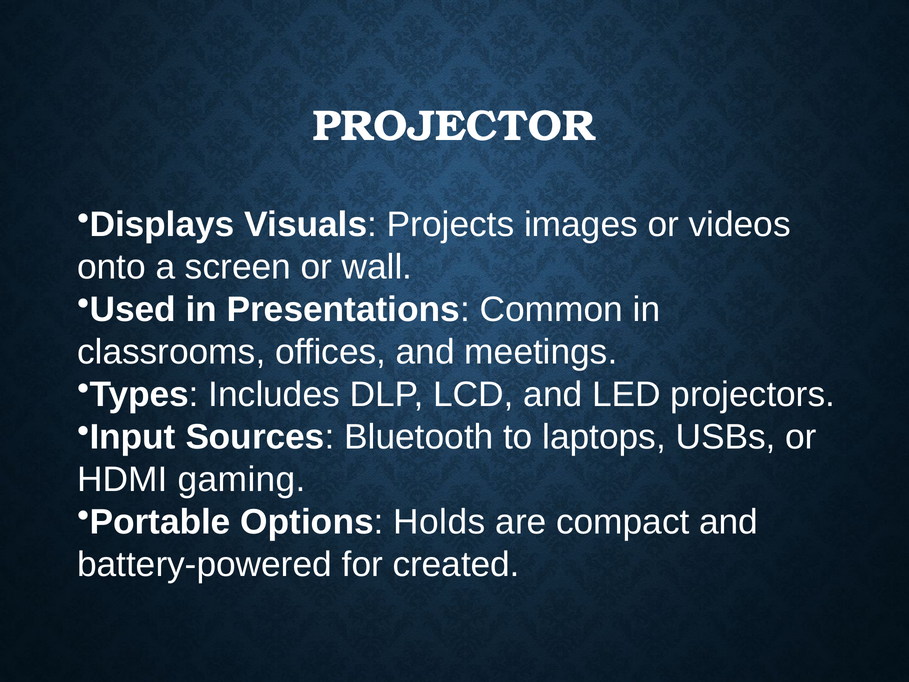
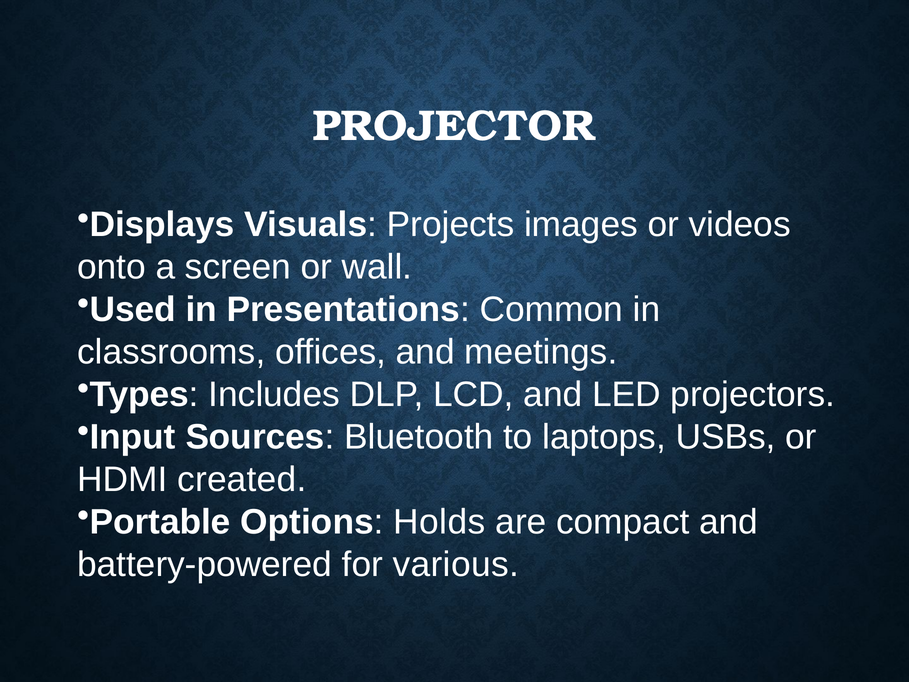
gaming: gaming -> created (242, 479)
created: created -> various (456, 564)
